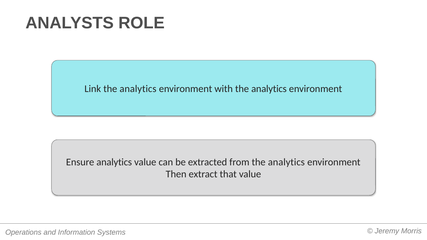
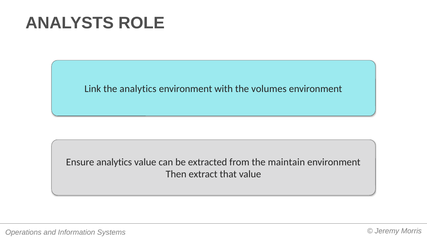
with the analytics: analytics -> volumes (269, 89)
from the analytics: analytics -> maintain (286, 162)
